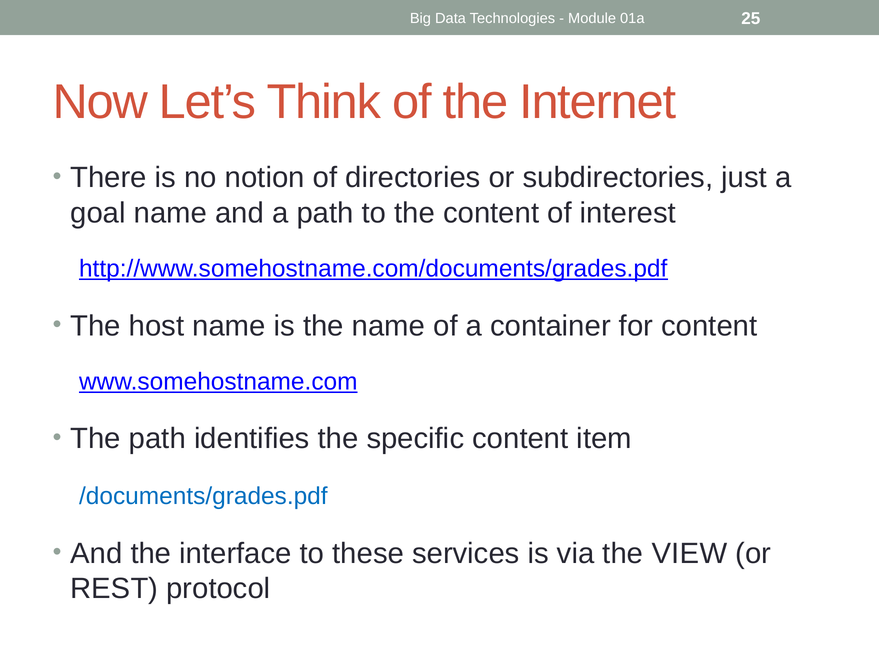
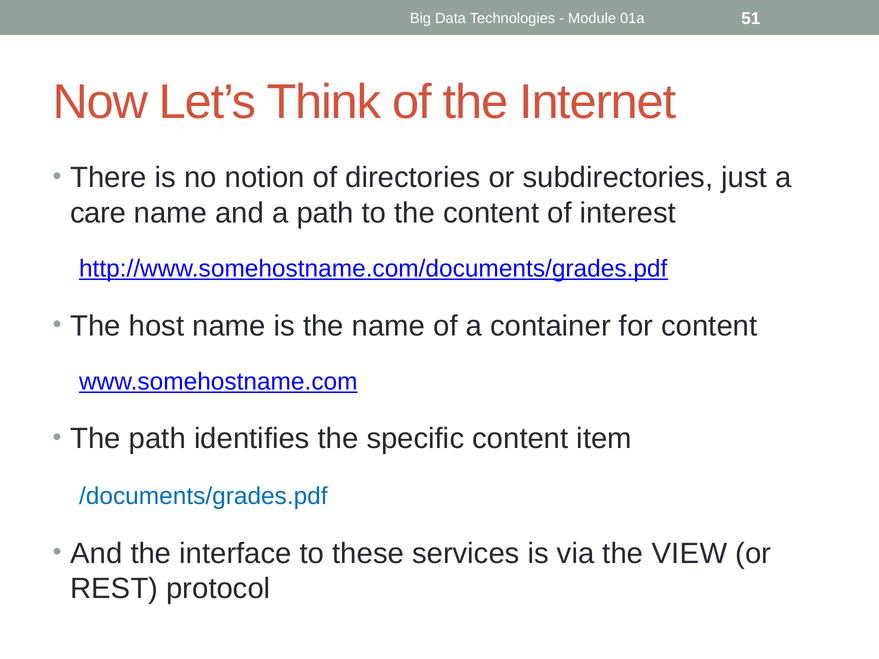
25: 25 -> 51 (751, 19)
goal: goal -> care (98, 213)
